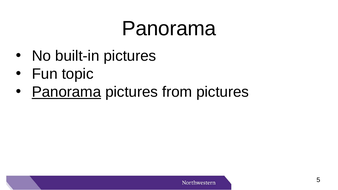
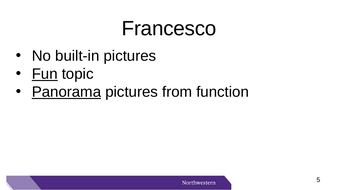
Panorama: Panorama -> Francesco (169, 28)
Fun underline: none -> present (45, 74)
from pictures: pictures -> function (223, 92)
